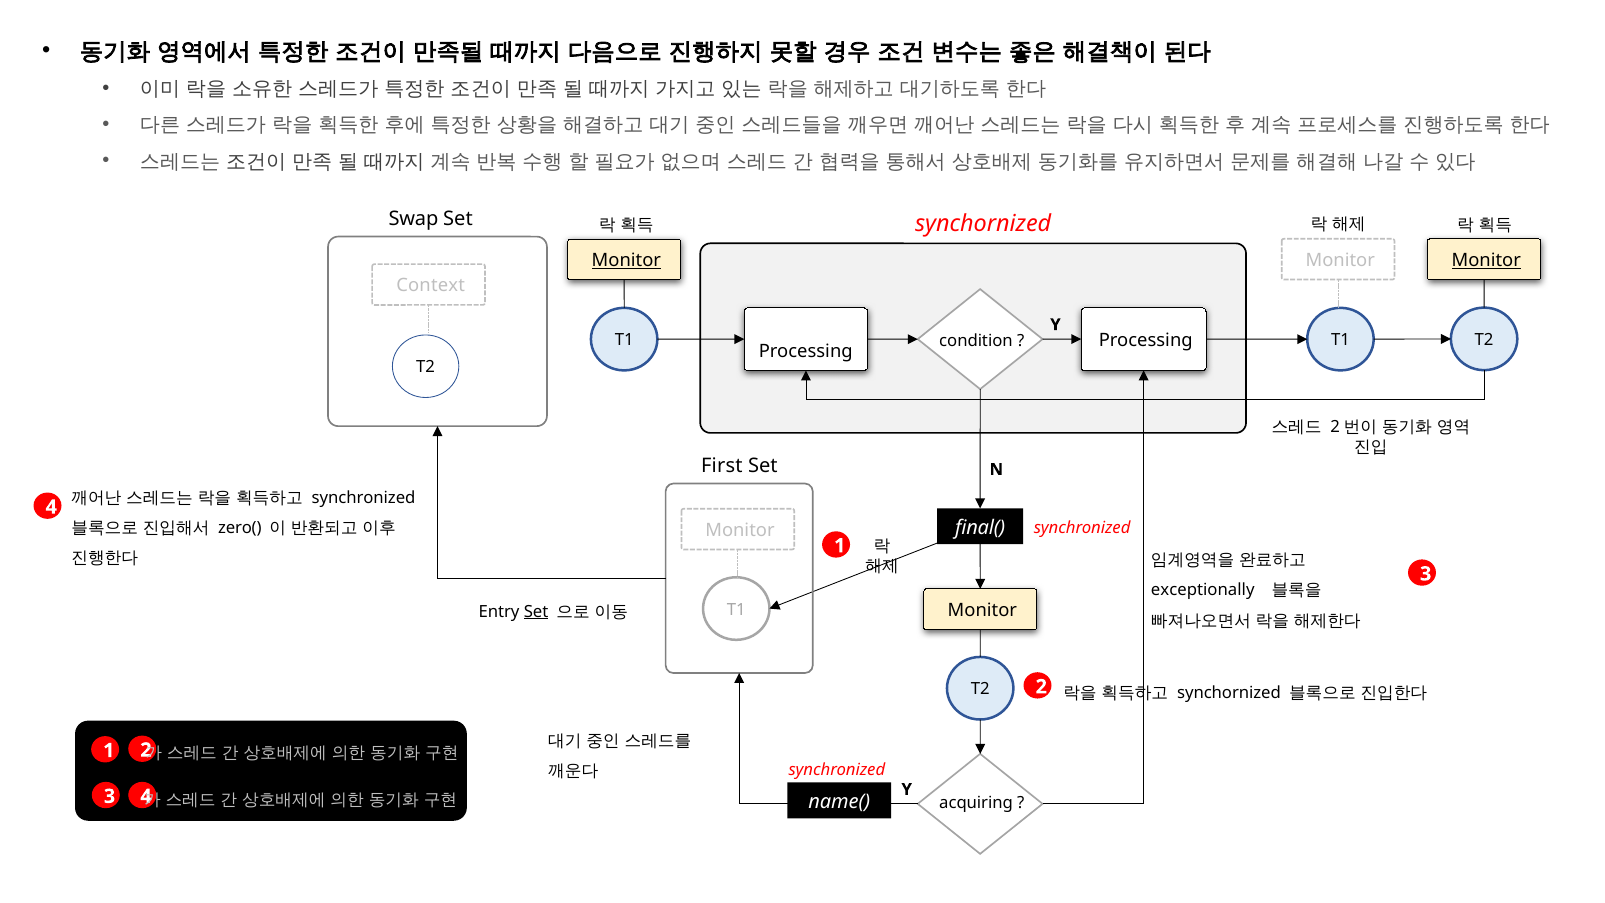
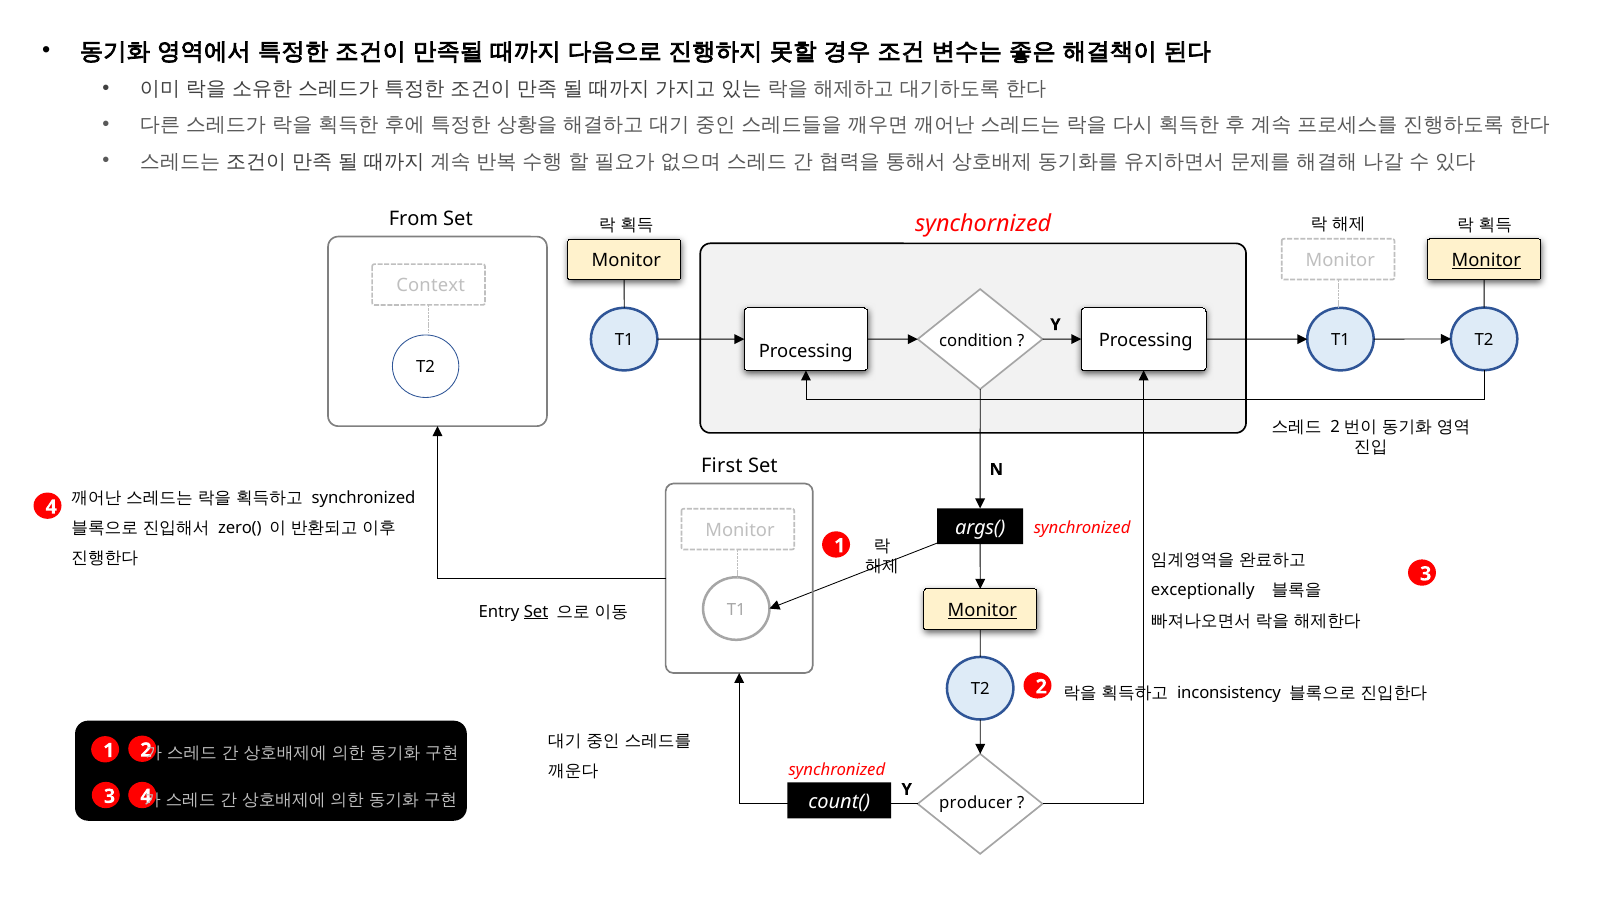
Swap: Swap -> From (413, 218)
Monitor underline: present -> none (626, 261)
final(: final( -> args( (980, 528)
Monitor underline: none -> present (982, 610)
synchornized: synchornized -> inconsistency (1229, 692)
name(: name( -> count( (839, 802)
acquiring: acquiring -> producer (976, 803)
